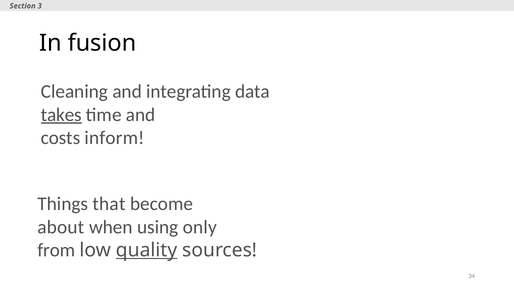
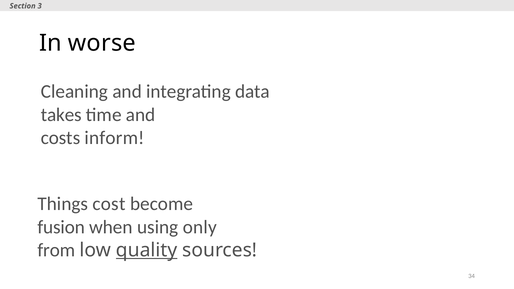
fusion: fusion -> worse (102, 43)
takes underline: present -> none (61, 115)
that: that -> cost (109, 204)
about: about -> fusion (61, 227)
